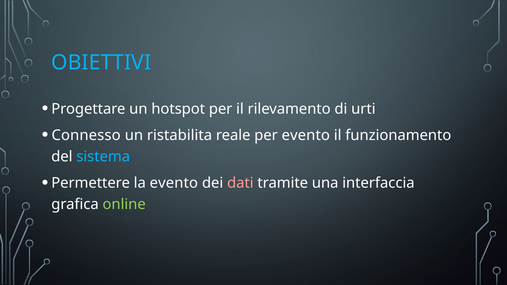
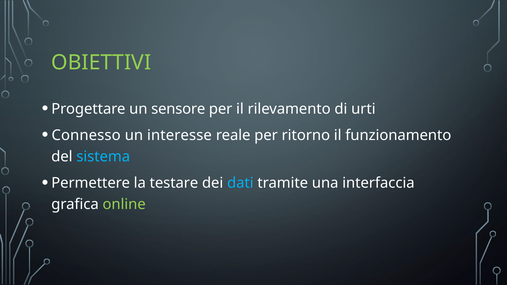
OBIETTIVI colour: light blue -> light green (101, 63)
hotspot: hotspot -> sensore (178, 109)
ristabilita: ristabilita -> interesse (179, 135)
per evento: evento -> ritorno (306, 135)
la evento: evento -> testare (174, 183)
dati colour: pink -> light blue (240, 183)
